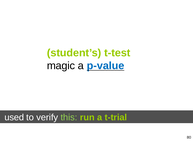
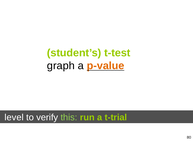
magic: magic -> graph (61, 66)
p-value colour: blue -> orange (106, 66)
used: used -> level (14, 118)
